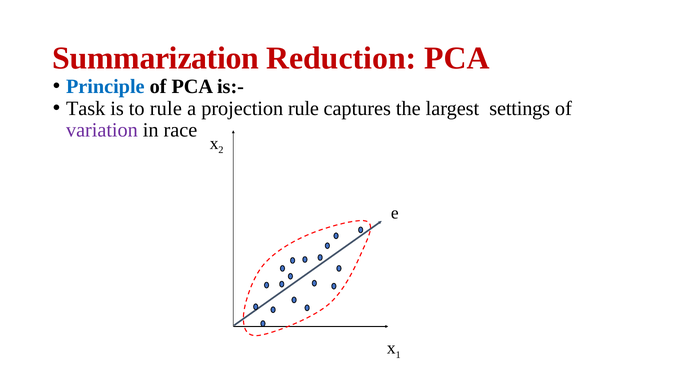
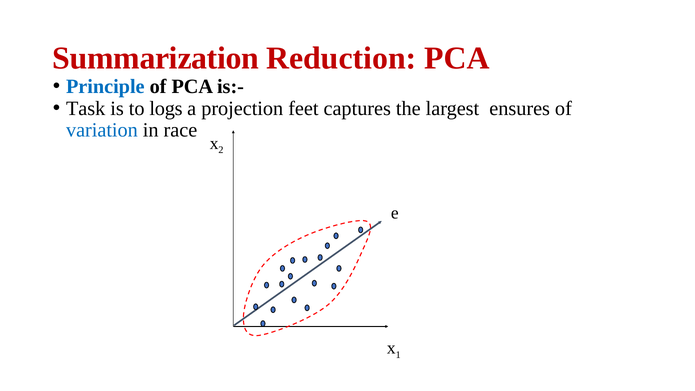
to rule: rule -> logs (166, 108)
projection rule: rule -> feet (303, 108)
settings: settings -> ensures (520, 108)
variation colour: purple -> blue (102, 130)
